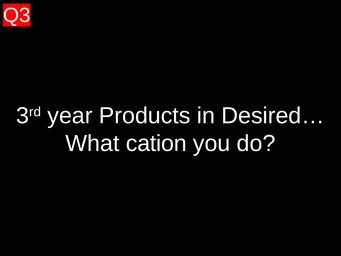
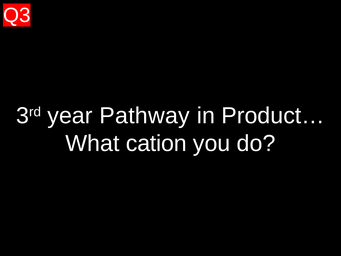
Products: Products -> Pathway (145, 116)
Desired…: Desired… -> Product… (273, 116)
